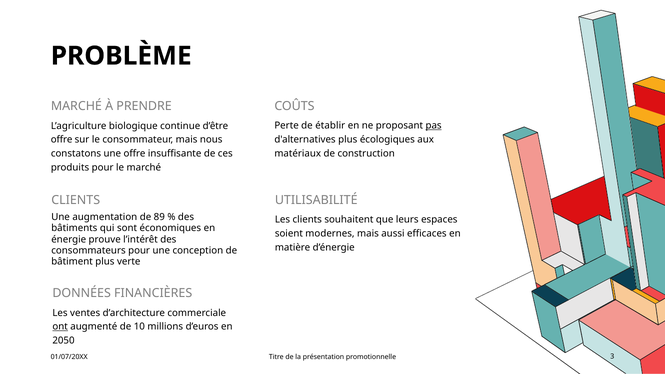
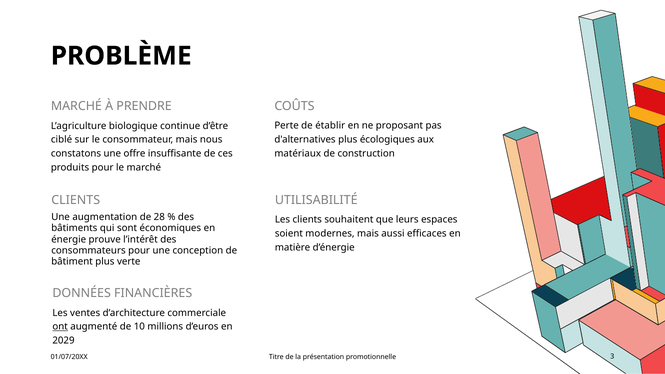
pas underline: present -> none (434, 126)
offre: offre -> ciblé (62, 140)
89: 89 -> 28 (159, 217)
2050: 2050 -> 2029 (63, 341)
